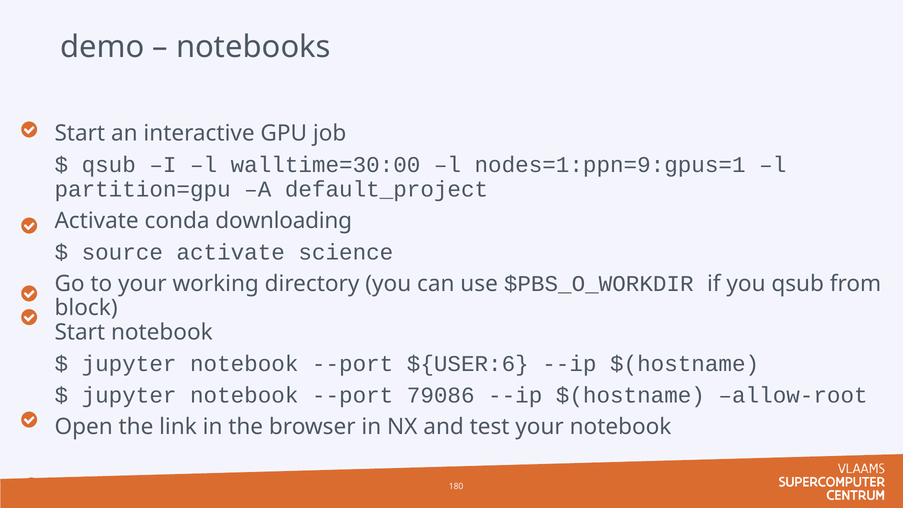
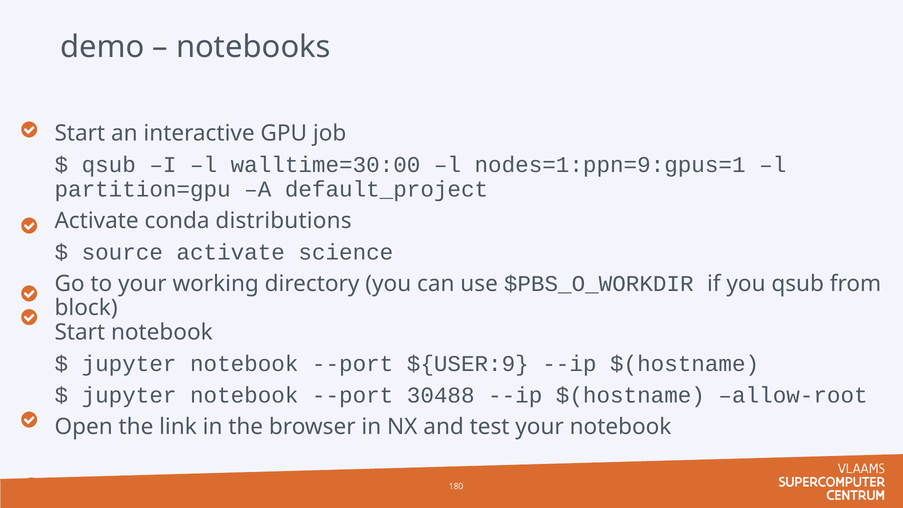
downloading: downloading -> distributions (284, 221)
${USER:6: ${USER:6 -> ${USER:9 (468, 364)
79086: 79086 -> 30488 (441, 395)
